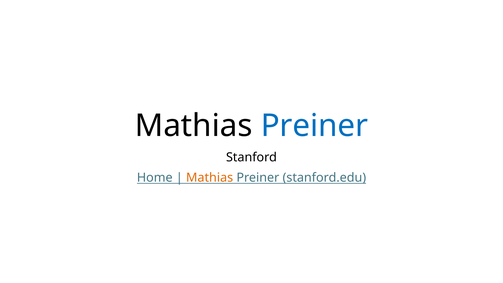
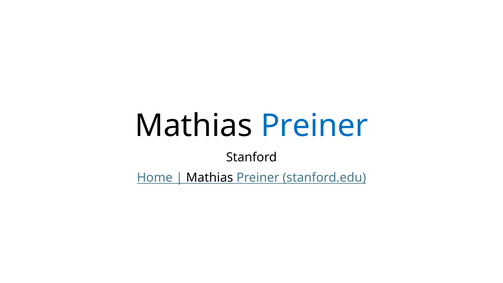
Mathias colour: orange -> black (210, 178)
